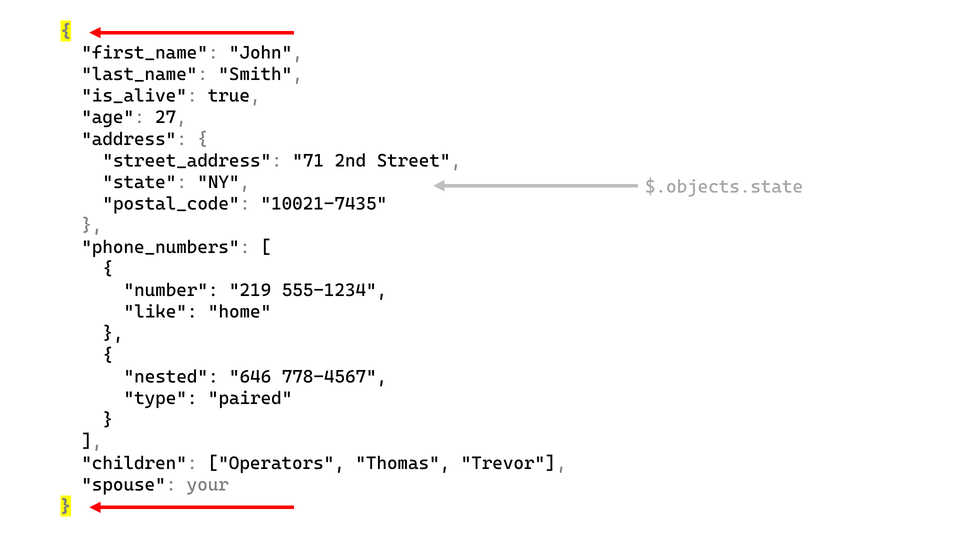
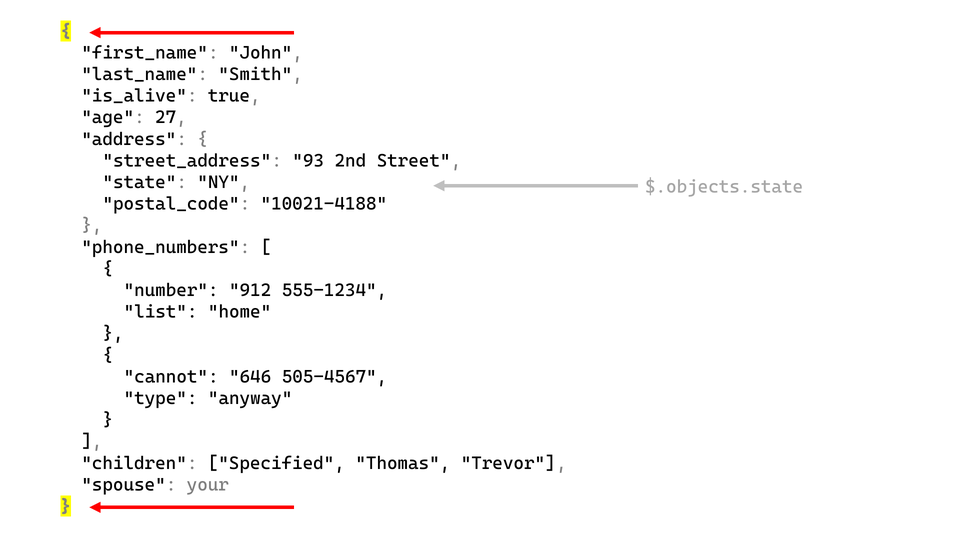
71: 71 -> 93 (308, 161)
10021-7435: 10021-7435 -> 10021-4188 (324, 204)
219: 219 -> 912 (250, 291)
like: like -> list (161, 312)
nested: nested -> cannot (171, 377)
778-4567: 778-4567 -> 505-4567 (334, 377)
paired: paired -> anyway (250, 399)
Operators: Operators -> Specified (276, 464)
